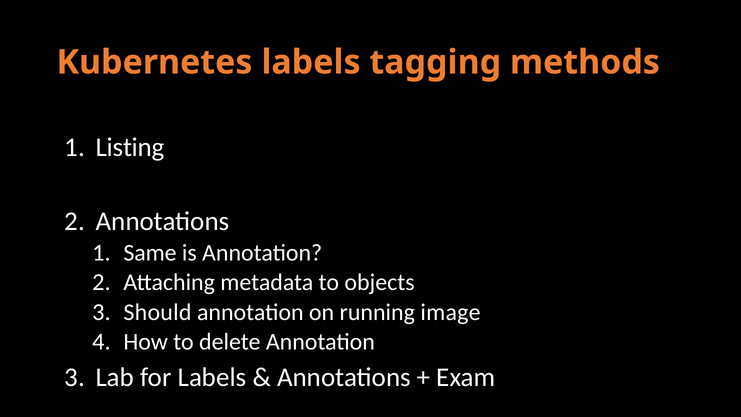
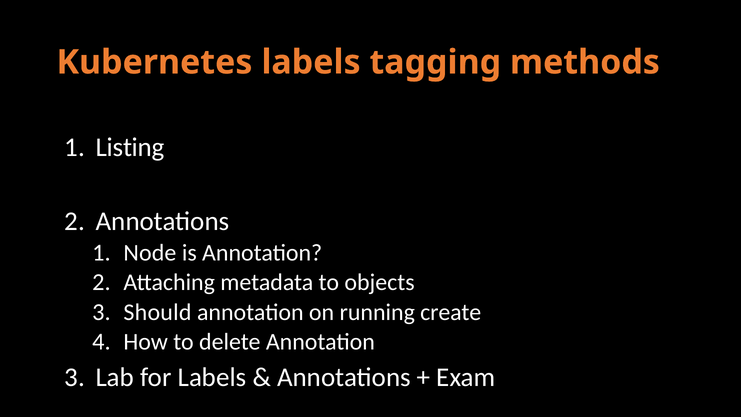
Same: Same -> Node (150, 253)
image: image -> create (451, 312)
